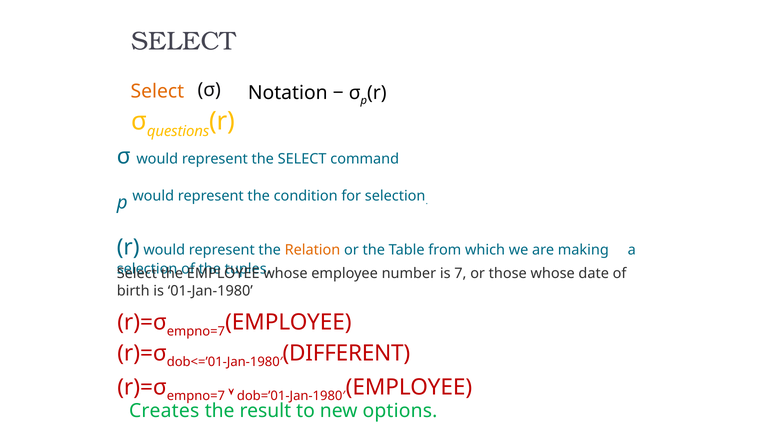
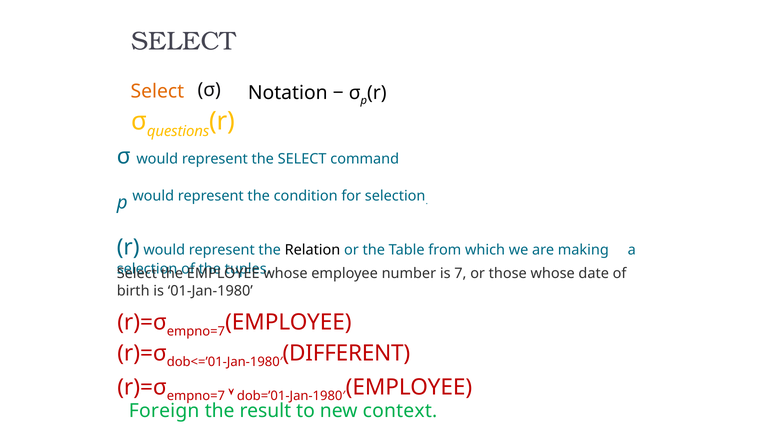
Relation colour: orange -> black (312, 250)
Creates: Creates -> Foreign (164, 410)
options: options -> context (400, 410)
